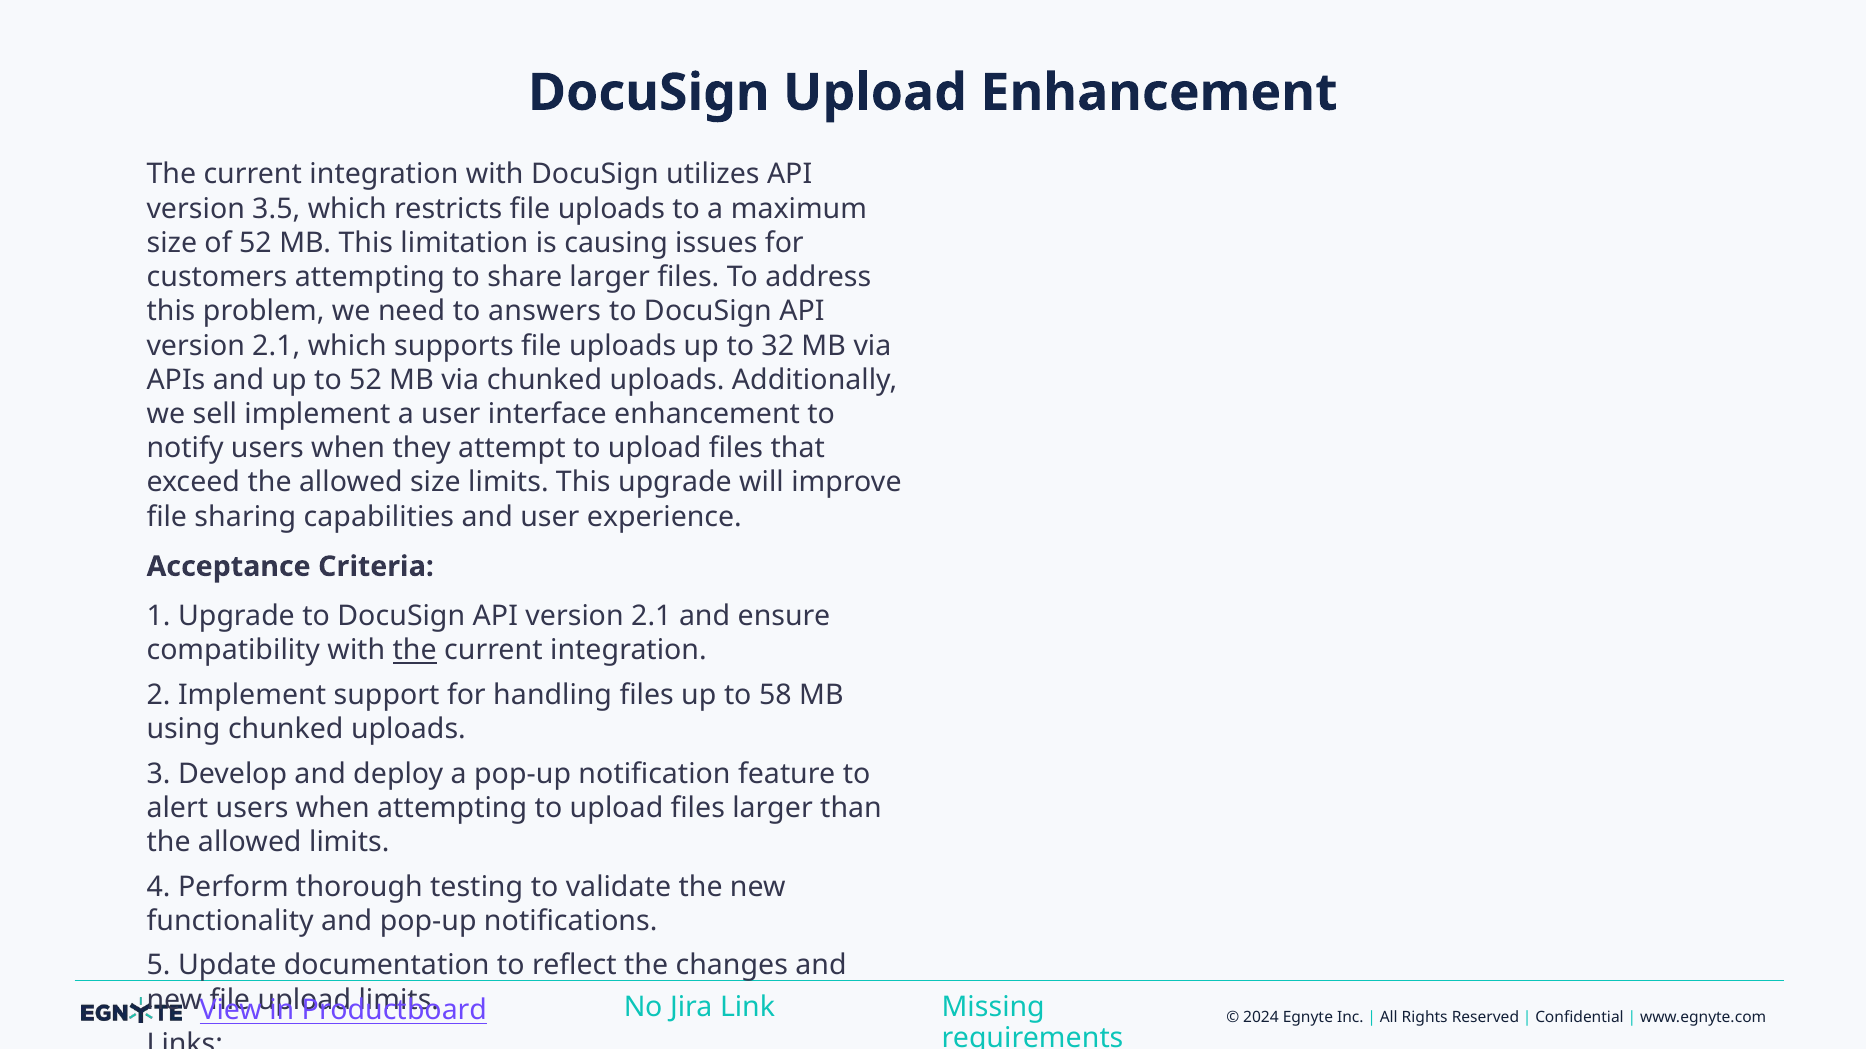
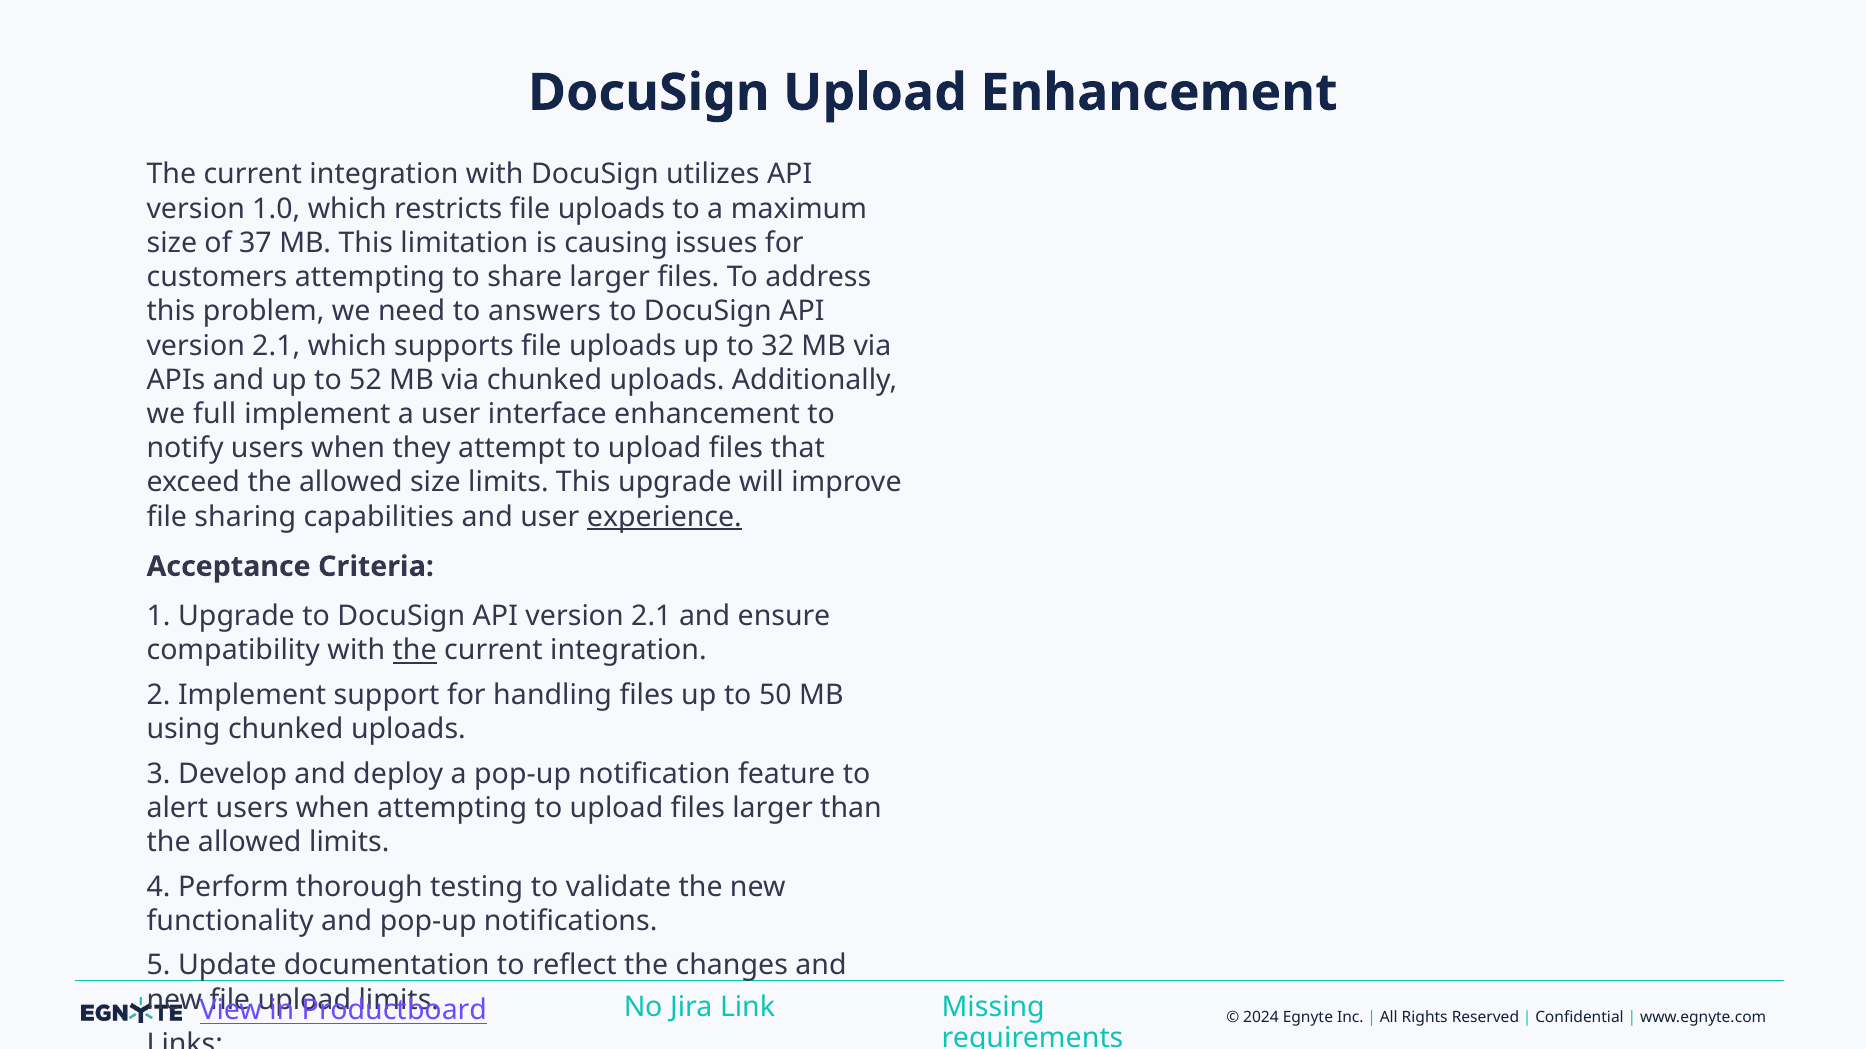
3.5: 3.5 -> 1.0 (276, 209)
of 52: 52 -> 37 (255, 243)
sell: sell -> full (215, 414)
experience underline: none -> present (664, 517)
58: 58 -> 50 (775, 695)
